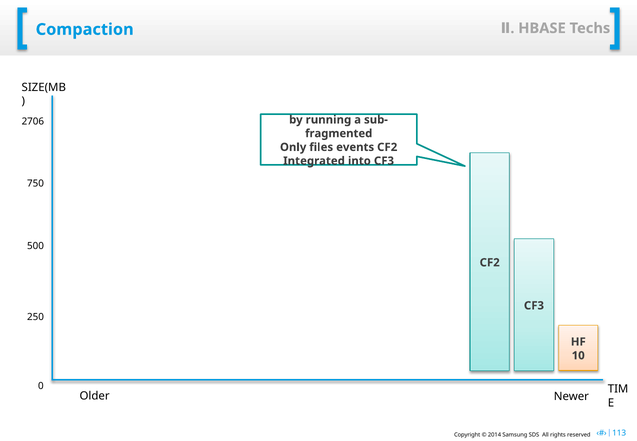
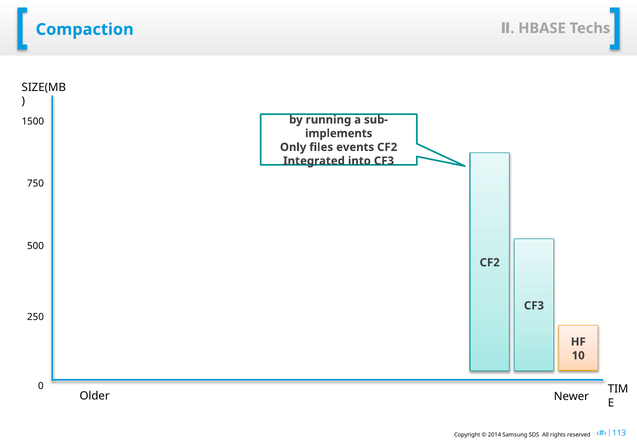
2706: 2706 -> 1500 (33, 121)
fragmented: fragmented -> implements (339, 133)
